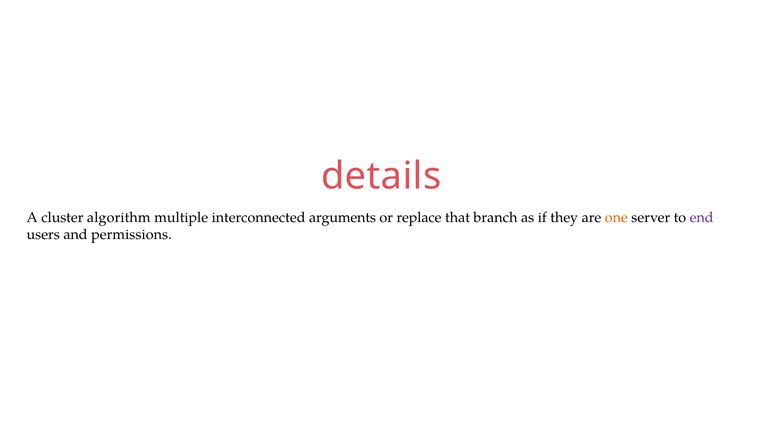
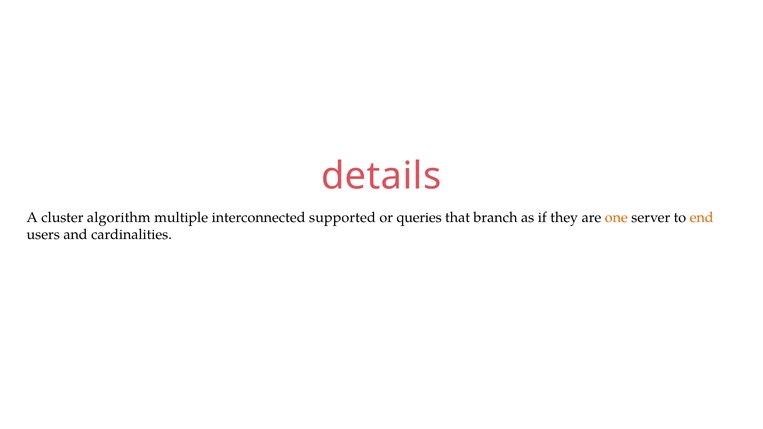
arguments: arguments -> supported (342, 217)
replace: replace -> queries (419, 217)
end colour: purple -> orange (702, 217)
permissions: permissions -> cardinalities (131, 235)
